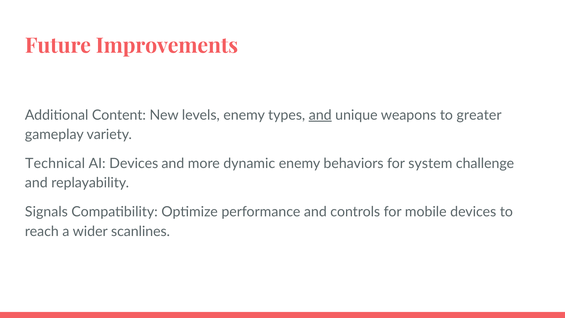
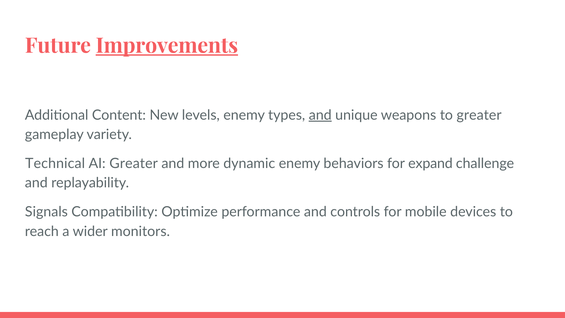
Improvements underline: none -> present (167, 46)
AI Devices: Devices -> Greater (134, 163)
system: system -> expand (430, 163)
scanlines: scanlines -> monitors (140, 231)
